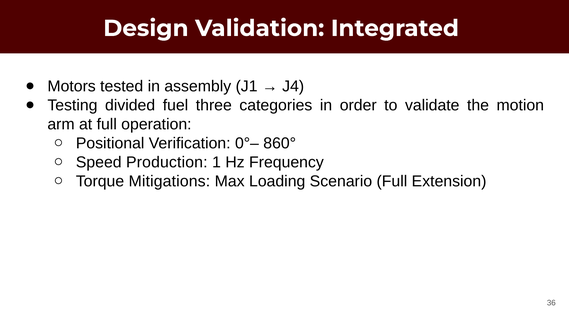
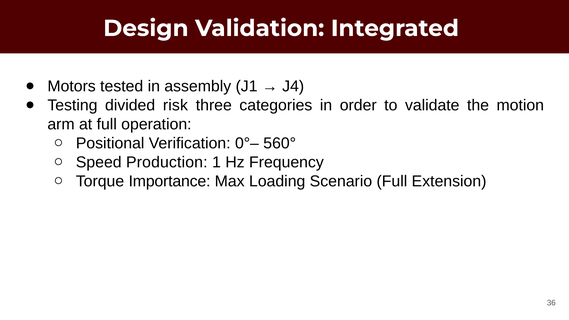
fuel: fuel -> risk (175, 105)
860°: 860° -> 560° (280, 143)
Mitigations: Mitigations -> Importance (170, 181)
